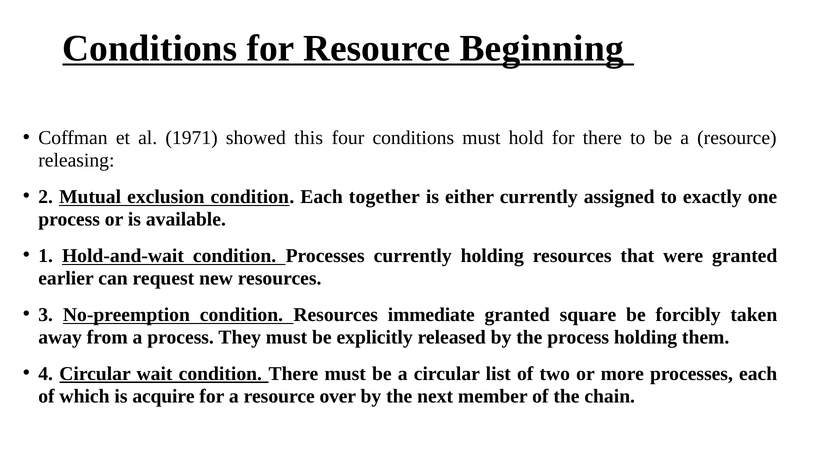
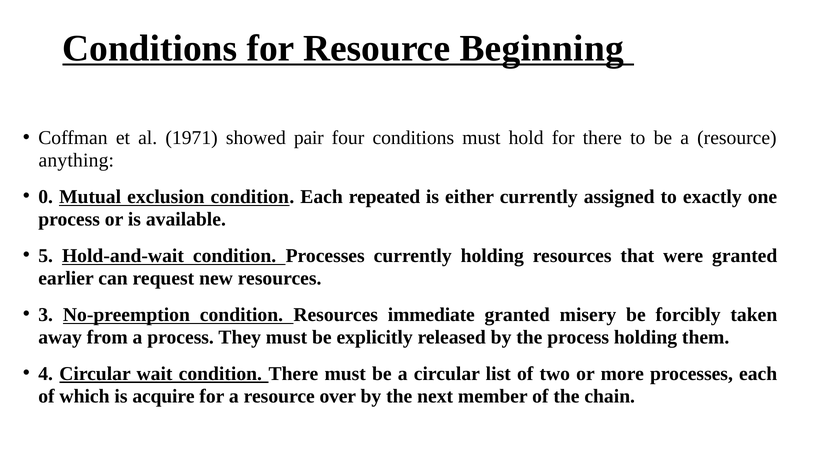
this: this -> pair (309, 138)
releasing: releasing -> anything (76, 160)
2: 2 -> 0 (46, 197)
together: together -> repeated (384, 197)
1: 1 -> 5 (46, 256)
square: square -> misery (588, 315)
